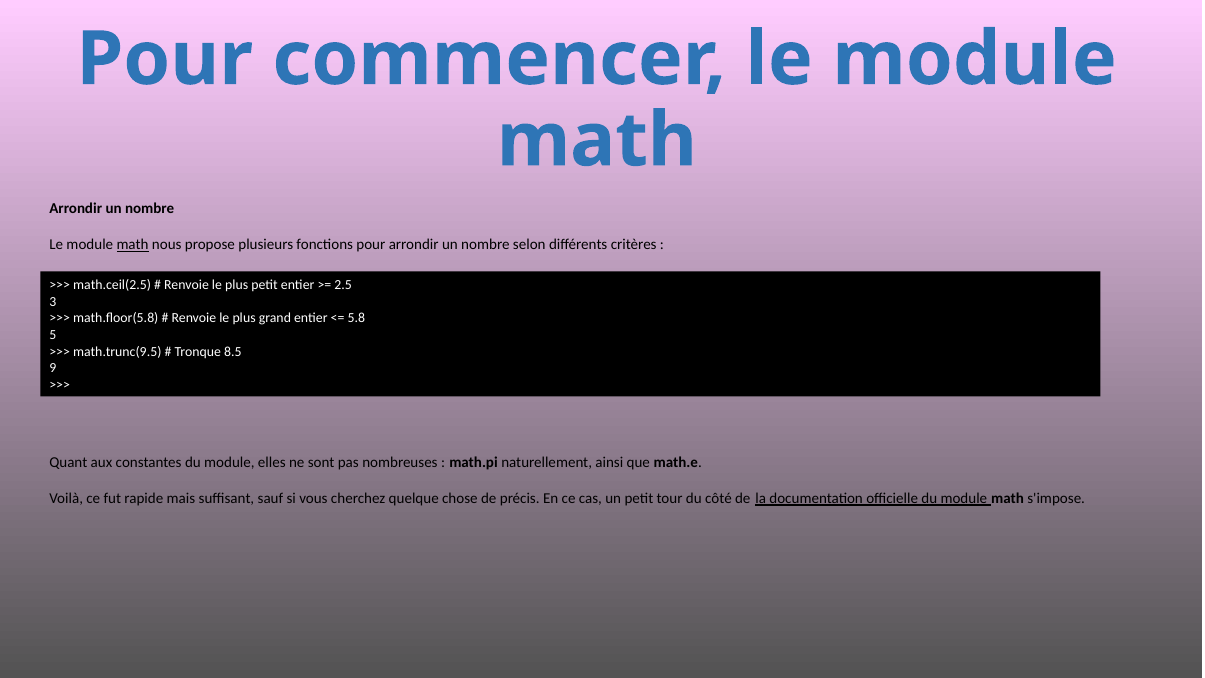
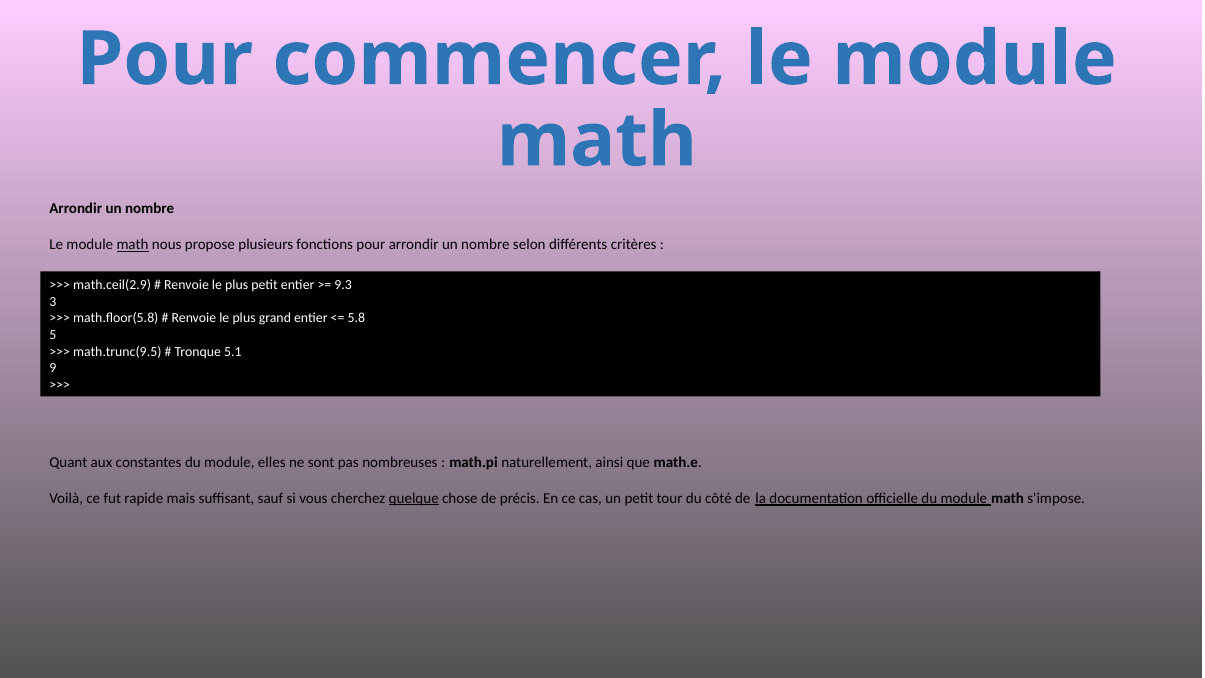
math.ceil(2.5: math.ceil(2.5 -> math.ceil(2.9 (112, 285)
2.5: 2.5 -> 9.3 (343, 285)
8.5: 8.5 -> 5.1 (233, 351)
quelque underline: none -> present (414, 498)
